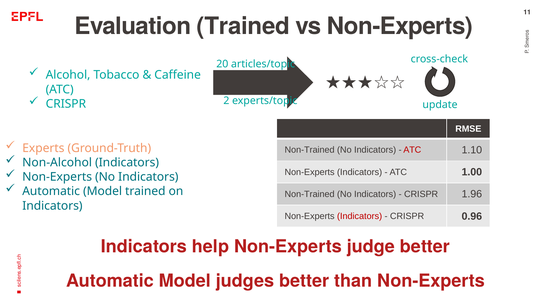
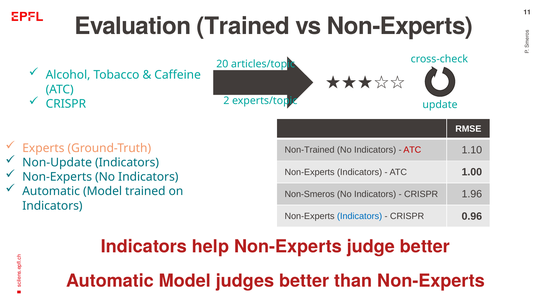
Non-Alcohol: Non-Alcohol -> Non-Update (57, 163)
Non-Trained: Non-Trained -> Non-Smeros (310, 194)
Indicators colour: red -> blue (360, 216)
